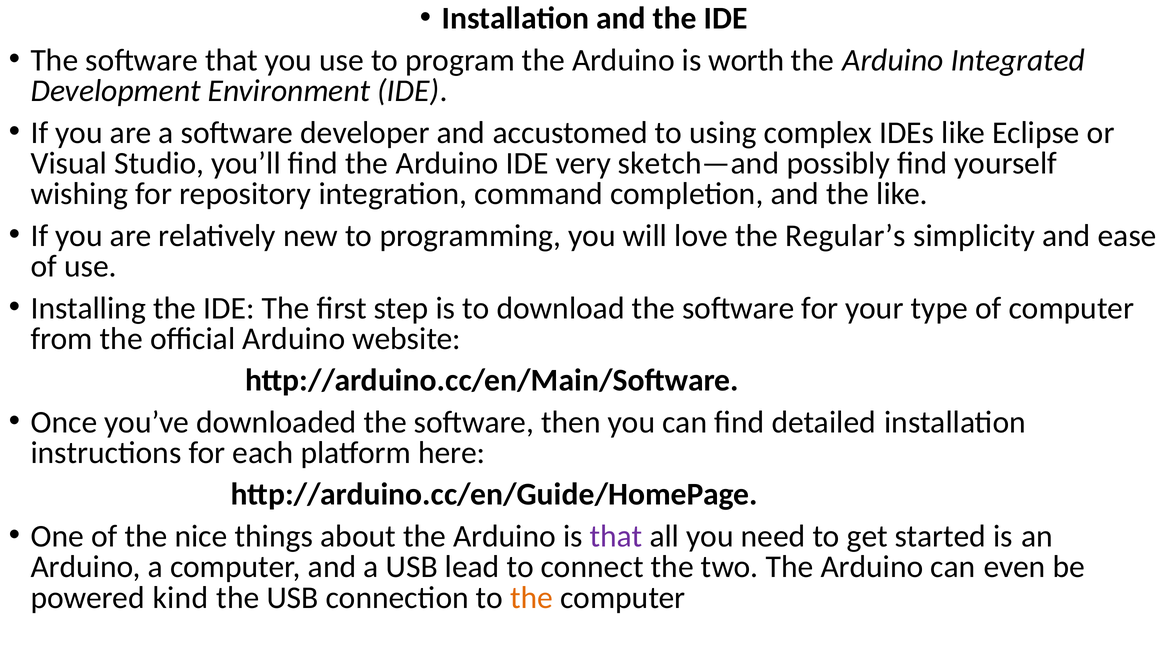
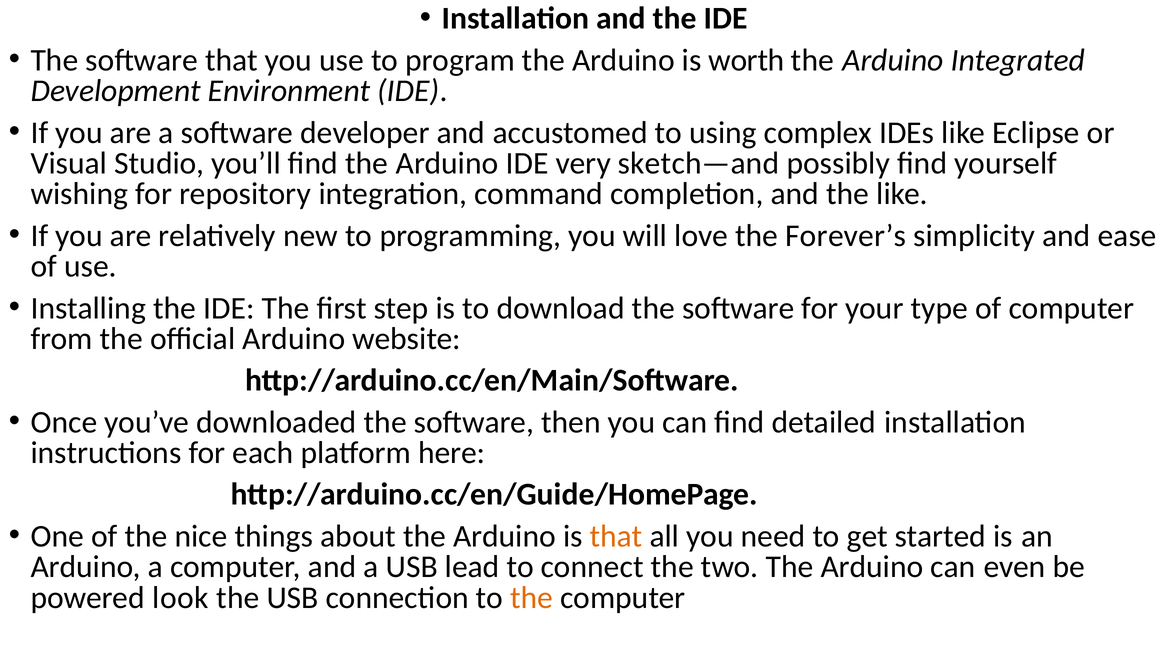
Regular’s: Regular’s -> Forever’s (846, 236)
that colour: purple -> orange (616, 536)
kind: kind -> look (180, 598)
